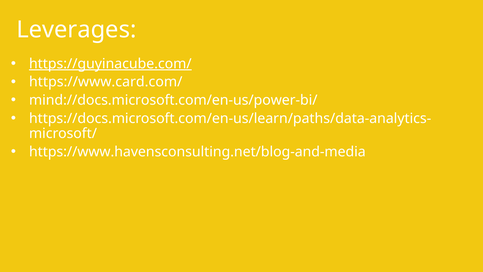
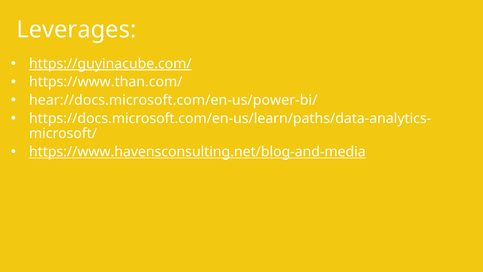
https://www.card.com/: https://www.card.com/ -> https://www.than.com/ (106, 82)
mind://docs.microsoft.com/en-us/power-bi/: mind://docs.microsoft.com/en-us/power-bi/ -> hear://docs.microsoft.com/en-us/power-bi/ (173, 100)
https://www.havensconsulting.net/blog-and-media underline: none -> present (197, 152)
